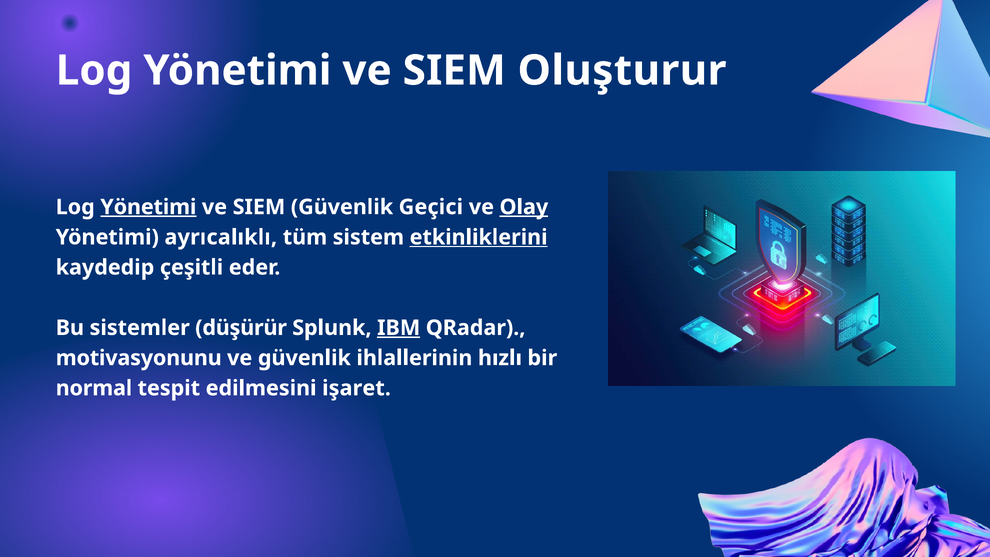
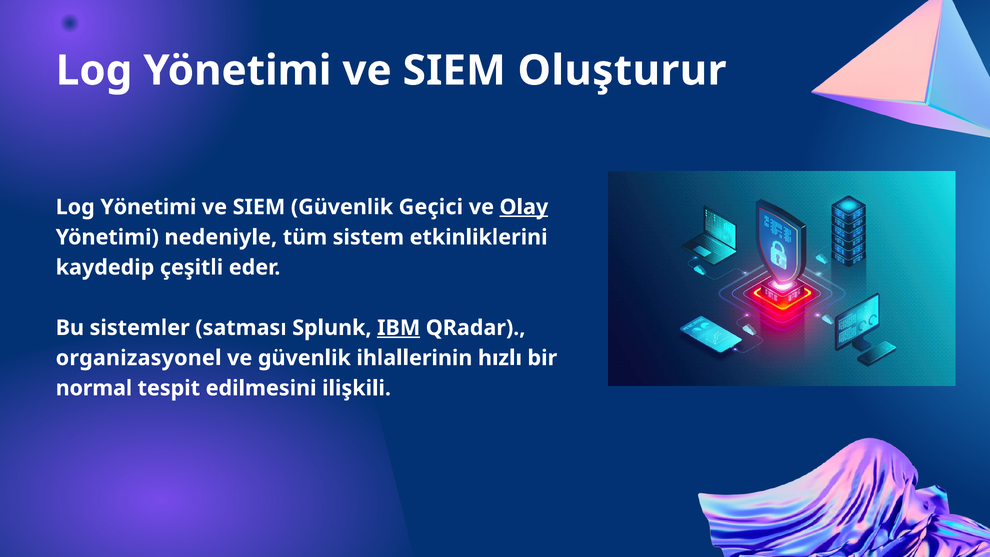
Yönetimi underline: present -> none (148, 207)
ayrıcalıklı: ayrıcalıklı -> nedeniyle (221, 237)
etkinliklerini underline: present -> none (479, 237)
düşürür: düşürür -> satması (241, 328)
motivasyonunu: motivasyonunu -> organizasyonel (139, 358)
işaret: işaret -> ilişkili (357, 388)
